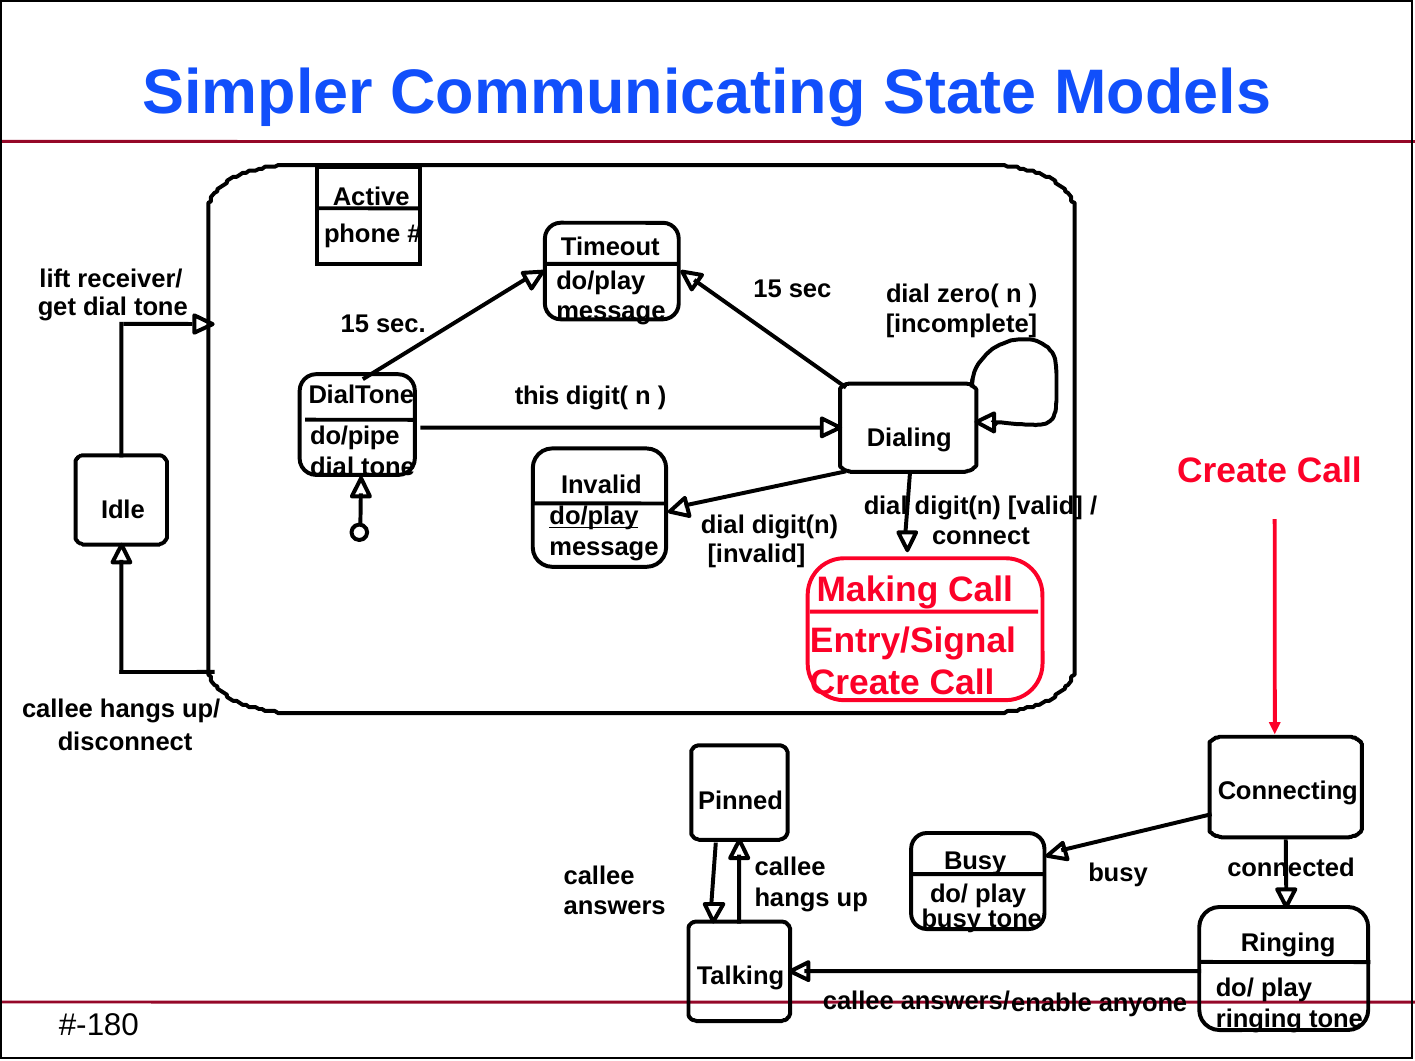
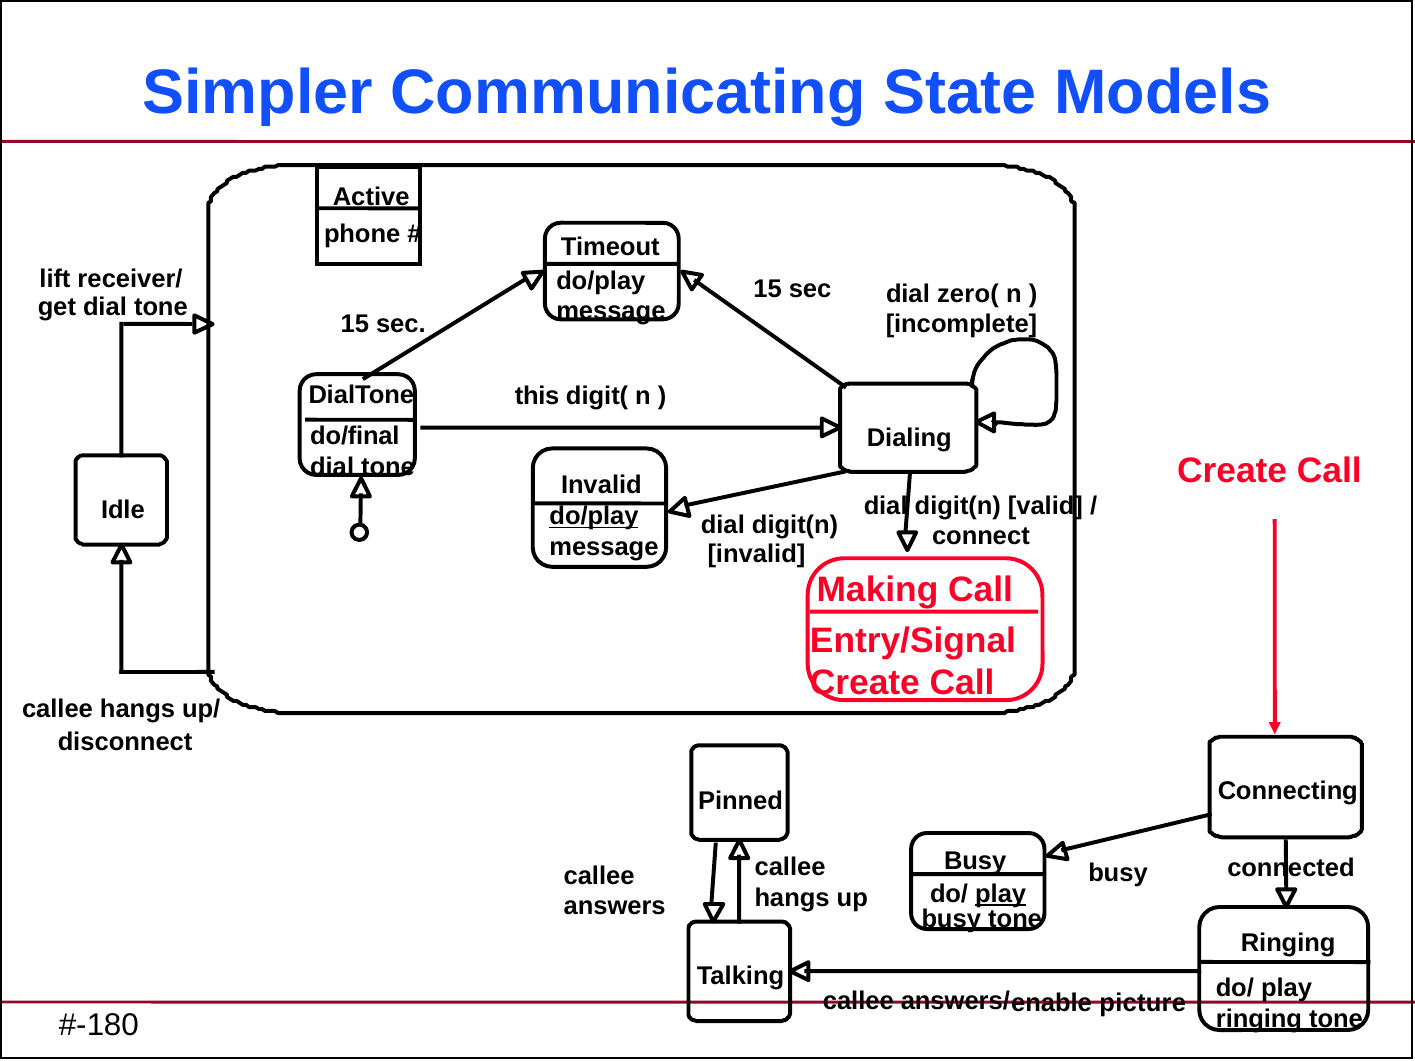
do/pipe: do/pipe -> do/final (355, 436)
play underline: none -> present (1001, 894)
anyone: anyone -> picture (1143, 1003)
